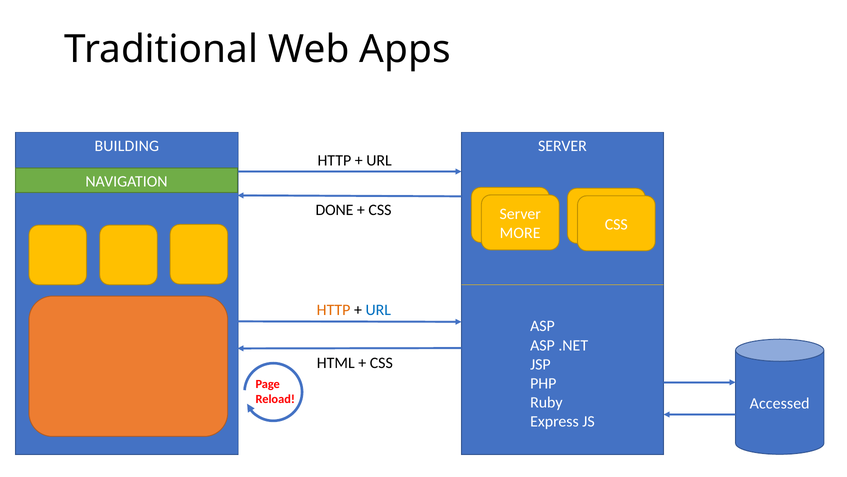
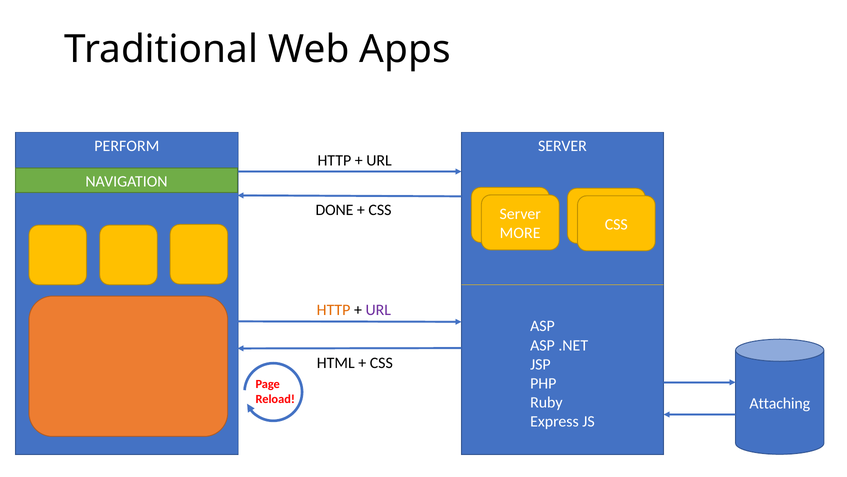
BUILDING: BUILDING -> PERFORM (127, 146)
URL colour: blue -> purple (378, 310)
Accessed: Accessed -> Attaching (780, 403)
